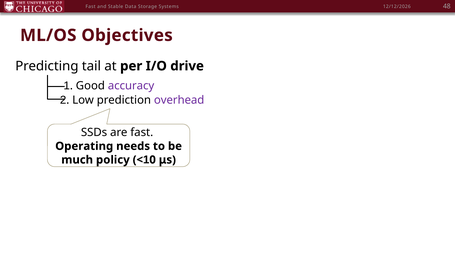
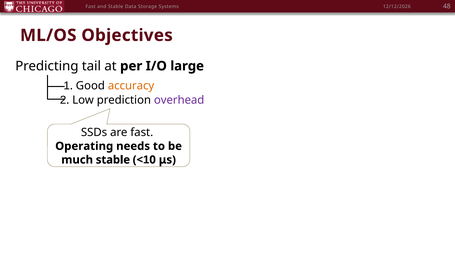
drive: drive -> large (187, 66)
accuracy colour: purple -> orange (131, 86)
much policy: policy -> stable (113, 160)
